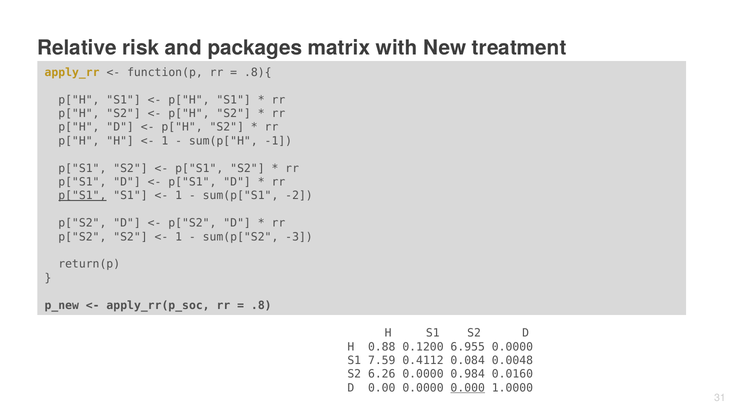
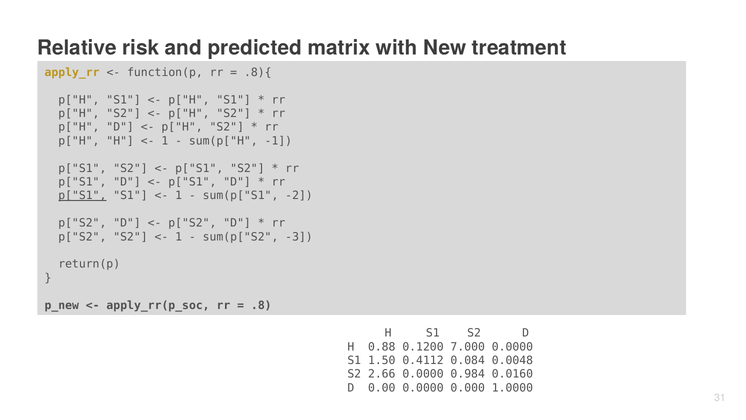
packages: packages -> predicted (255, 48)
6.955: 6.955 -> 7.000 (468, 346)
7.59: 7.59 -> 1.50 (382, 360)
6.26: 6.26 -> 2.66 (382, 374)
0.000 underline: present -> none (468, 388)
